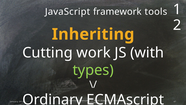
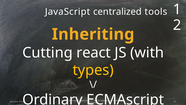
framework: framework -> centralized (117, 12)
work: work -> react (94, 52)
types colour: light green -> yellow (93, 70)
